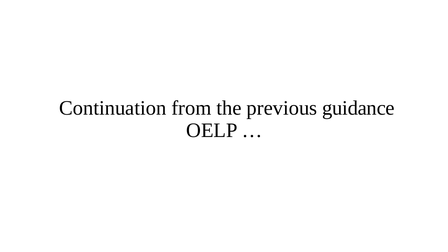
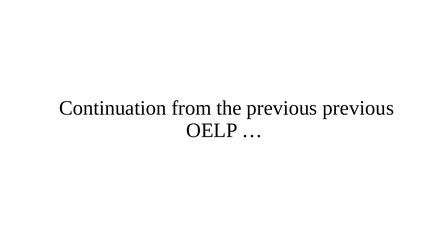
previous guidance: guidance -> previous (358, 108)
